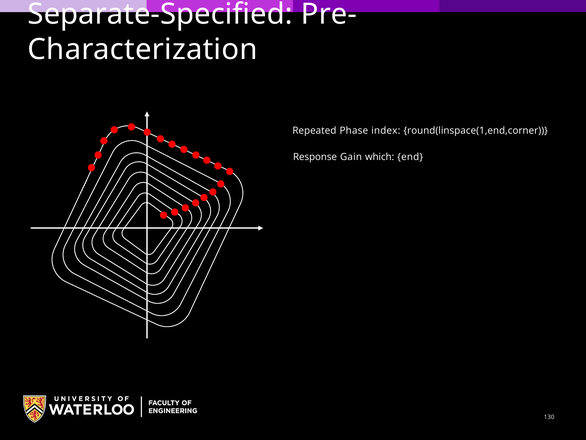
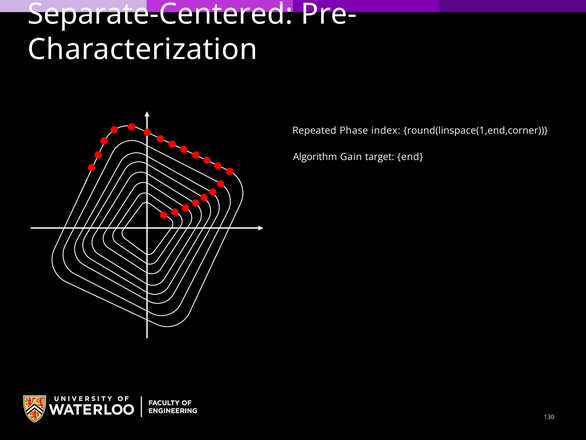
Separate-Specified: Separate-Specified -> Separate-Centered (160, 14)
Response: Response -> Algorithm (315, 157)
which: which -> target (380, 157)
